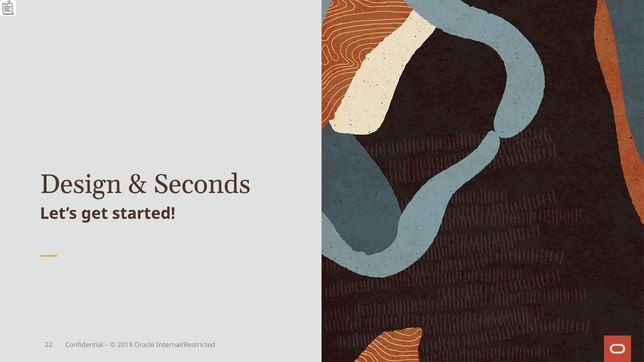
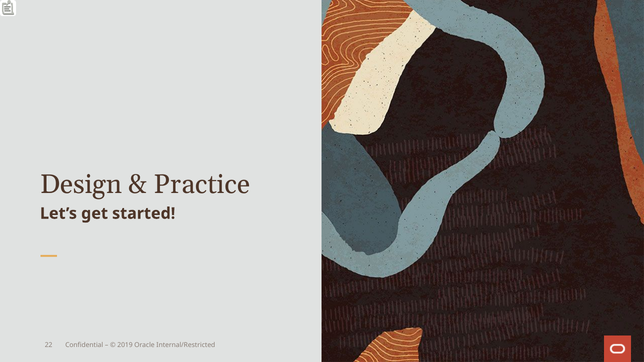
Seconds: Seconds -> Practice (202, 184)
